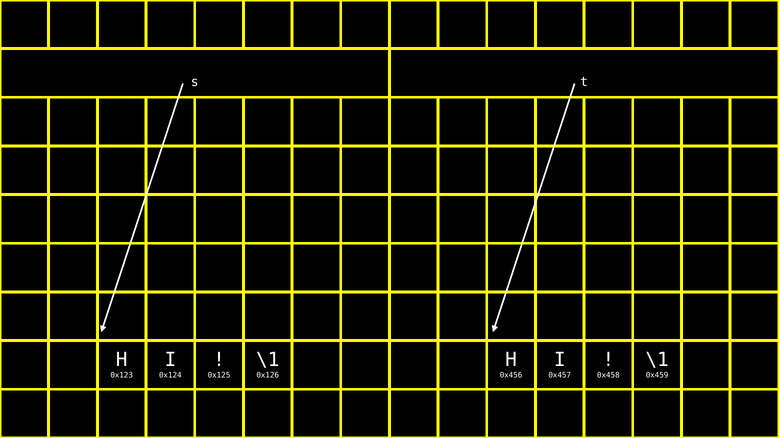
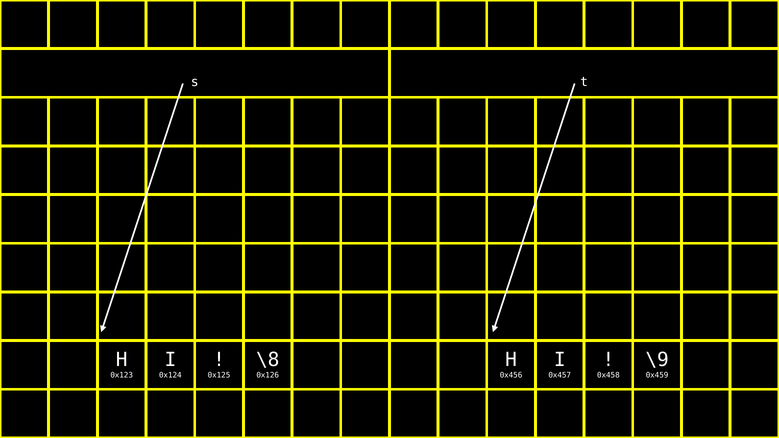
\1: \1 -> \8 (268, 360)
\1: \1 -> \9 (657, 360)
